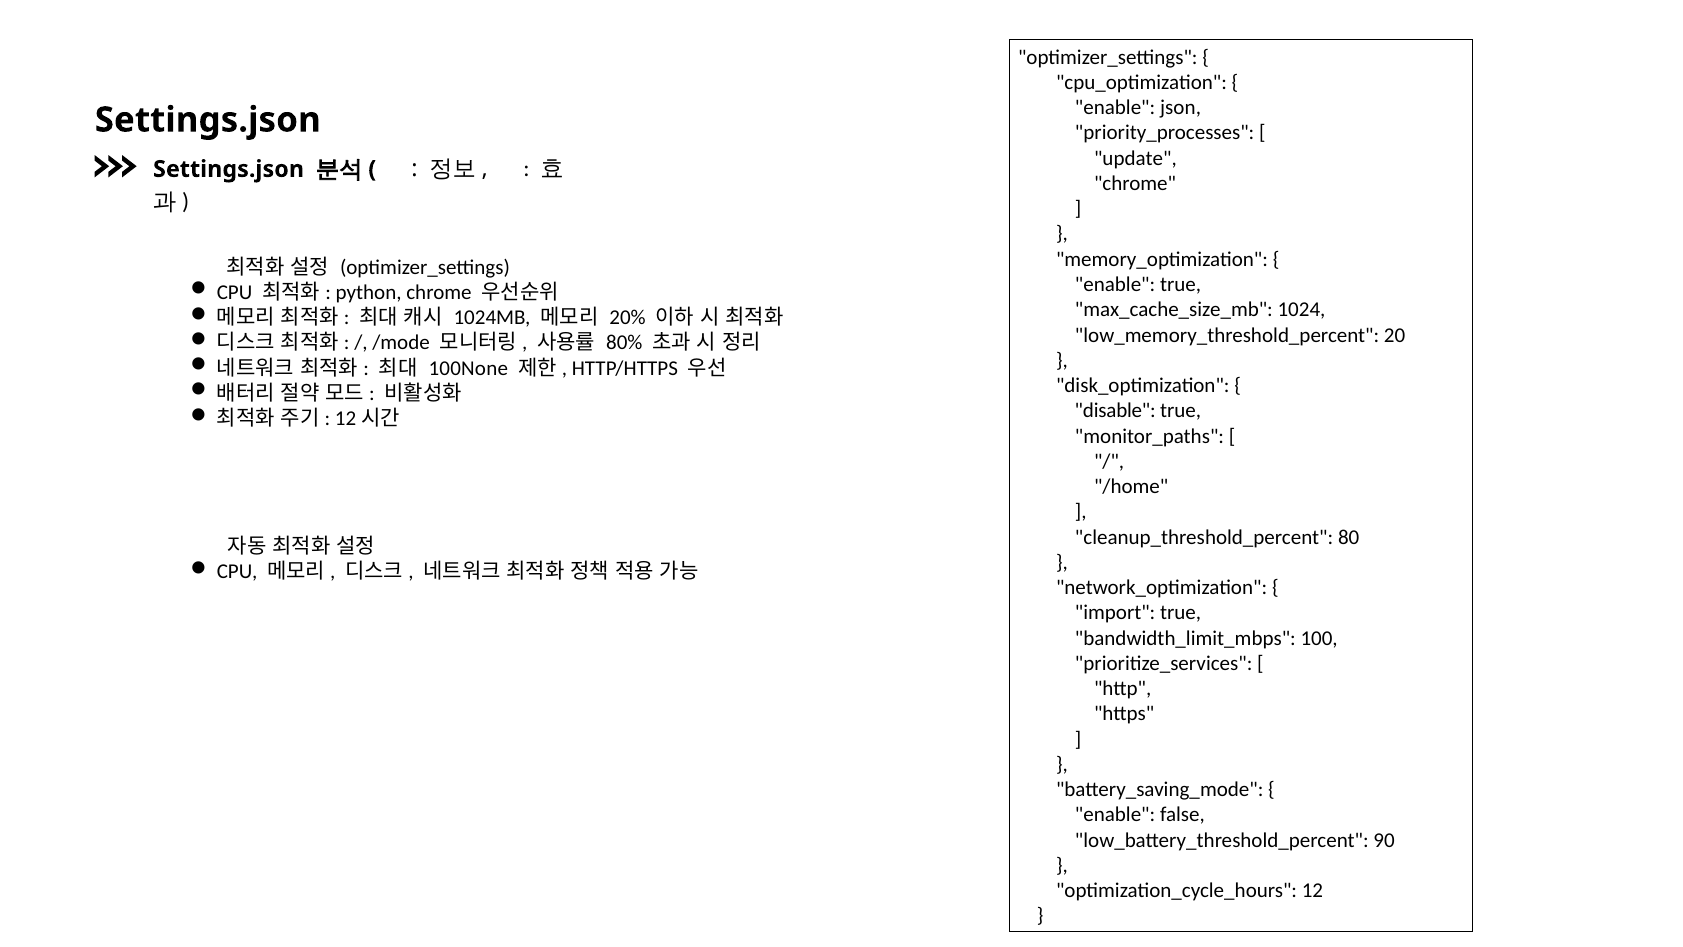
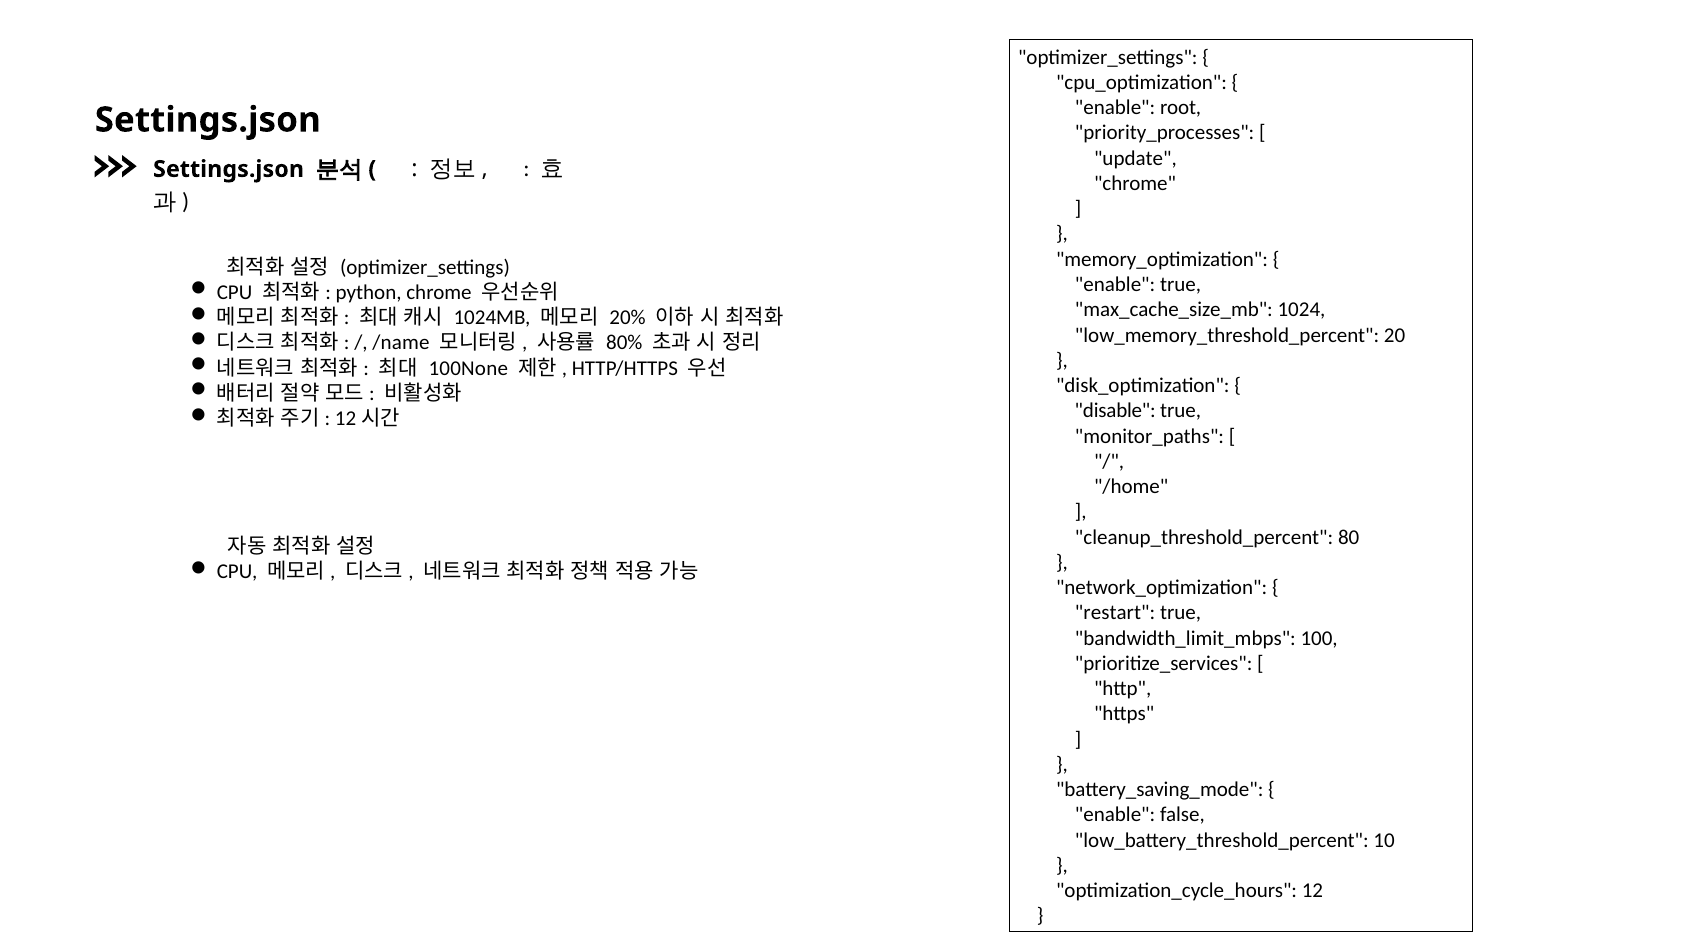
json: json -> root (1181, 108)
/mode: /mode -> /name (401, 343)
import: import -> restart (1115, 613)
90: 90 -> 10 (1384, 840)
